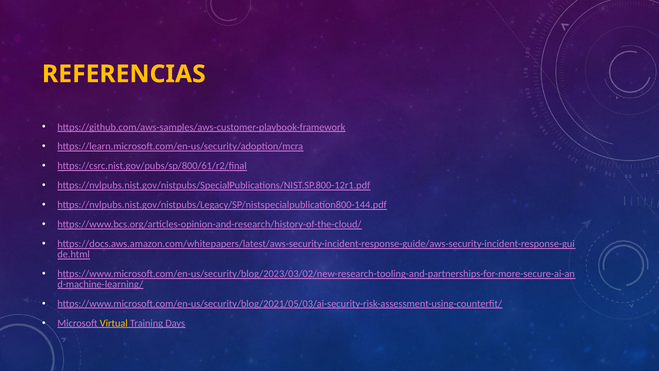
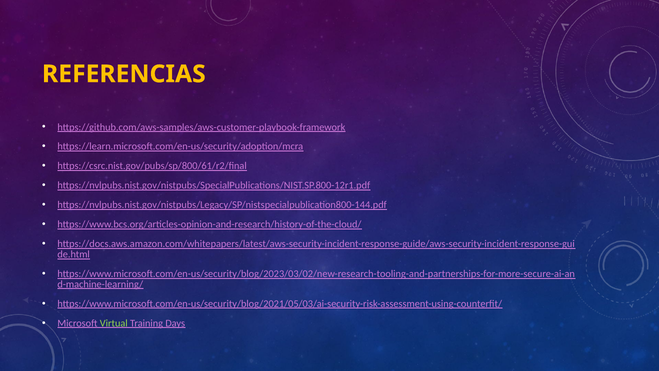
Virtual colour: yellow -> light green (114, 323)
